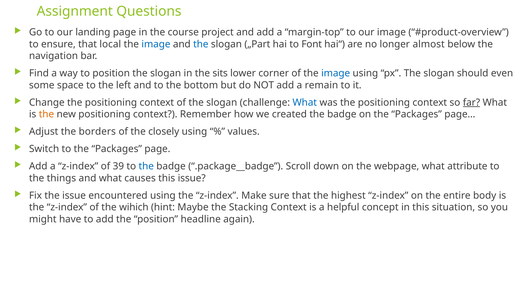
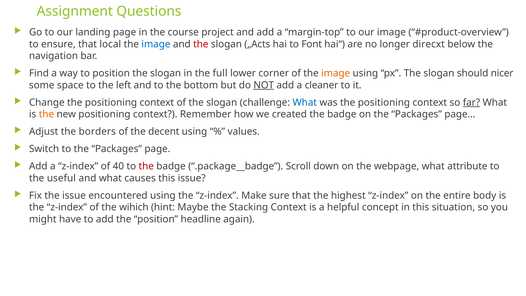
the colour: blue -> red (201, 44)
„Part: „Part -> „Acts (257, 44)
almost: almost -> direcxt (429, 44)
sits: sits -> full (220, 73)
image colour: blue -> orange (336, 73)
even: even -> nicer (502, 73)
NOT underline: none -> present (264, 85)
remain: remain -> cleaner (322, 85)
closely: closely -> decent (164, 132)
39: 39 -> 40 (118, 166)
the colour: blue -> red (146, 166)
things: things -> useful (61, 178)
